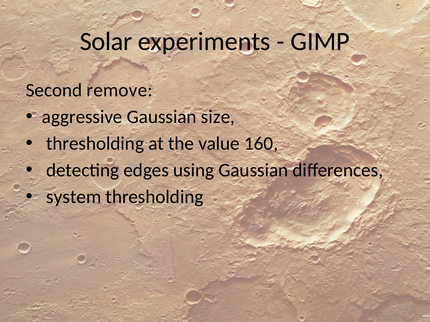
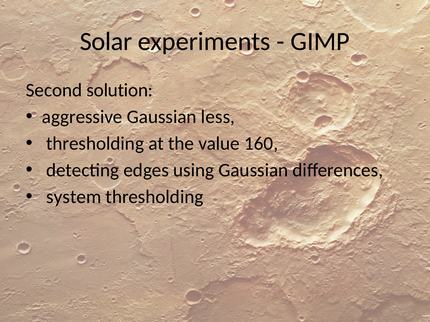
remove: remove -> solution (120, 90)
size: size -> less (218, 117)
